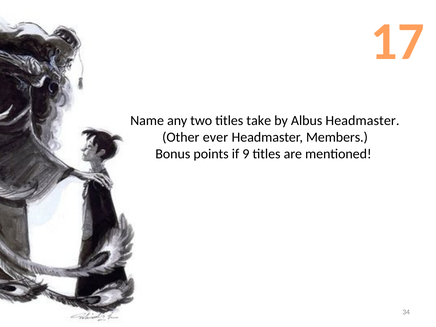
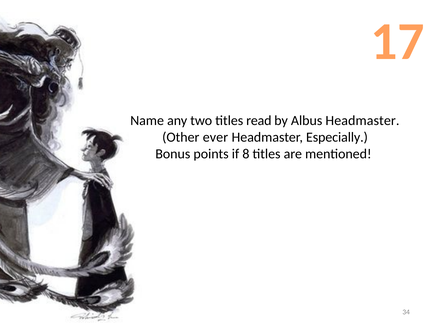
take: take -> read (259, 121)
Members: Members -> Especially (337, 137)
9: 9 -> 8 (246, 154)
